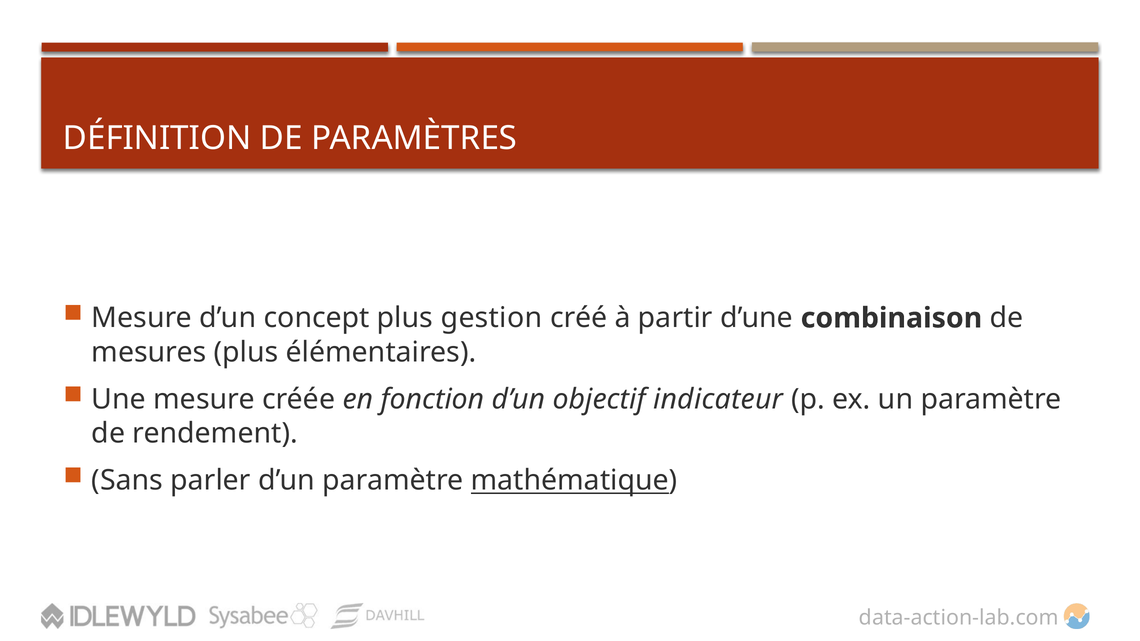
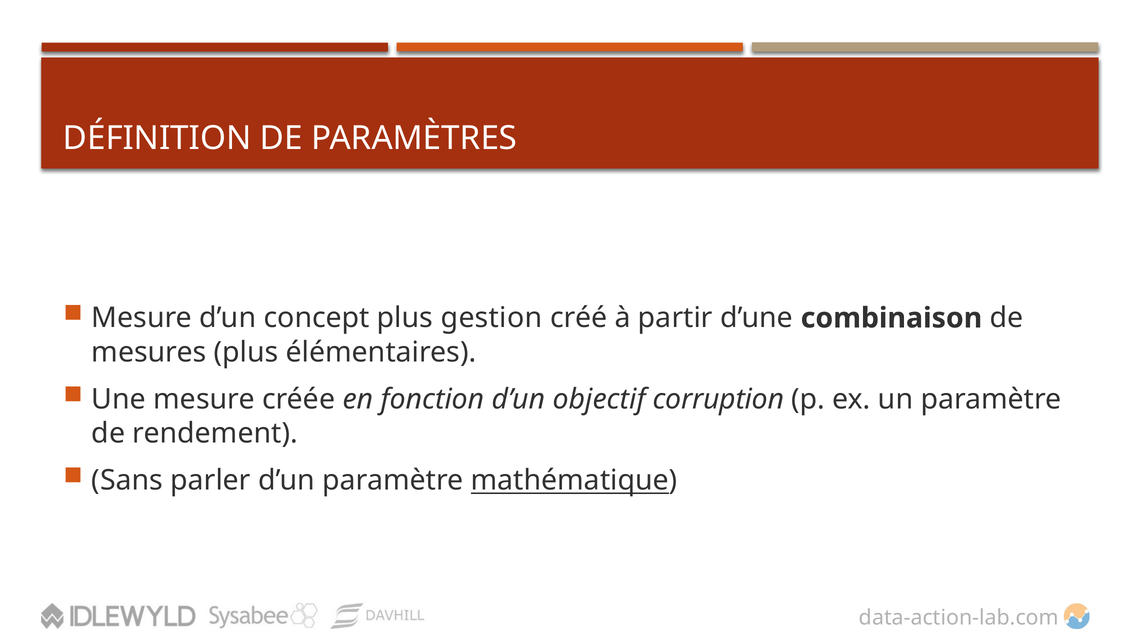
indicateur: indicateur -> corruption (718, 399)
